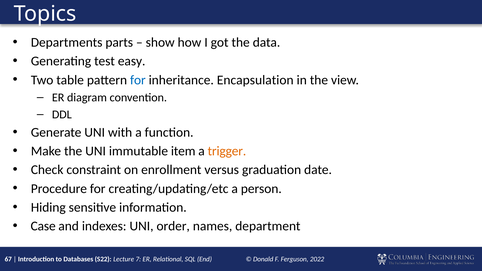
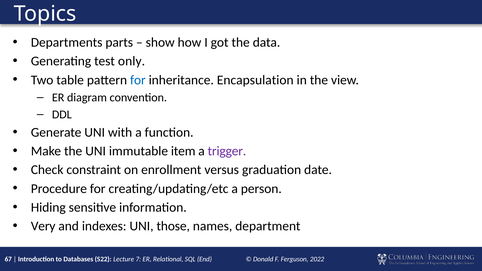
easy: easy -> only (132, 61)
trigger colour: orange -> purple (227, 151)
Case: Case -> Very (43, 226)
order: order -> those (173, 226)
